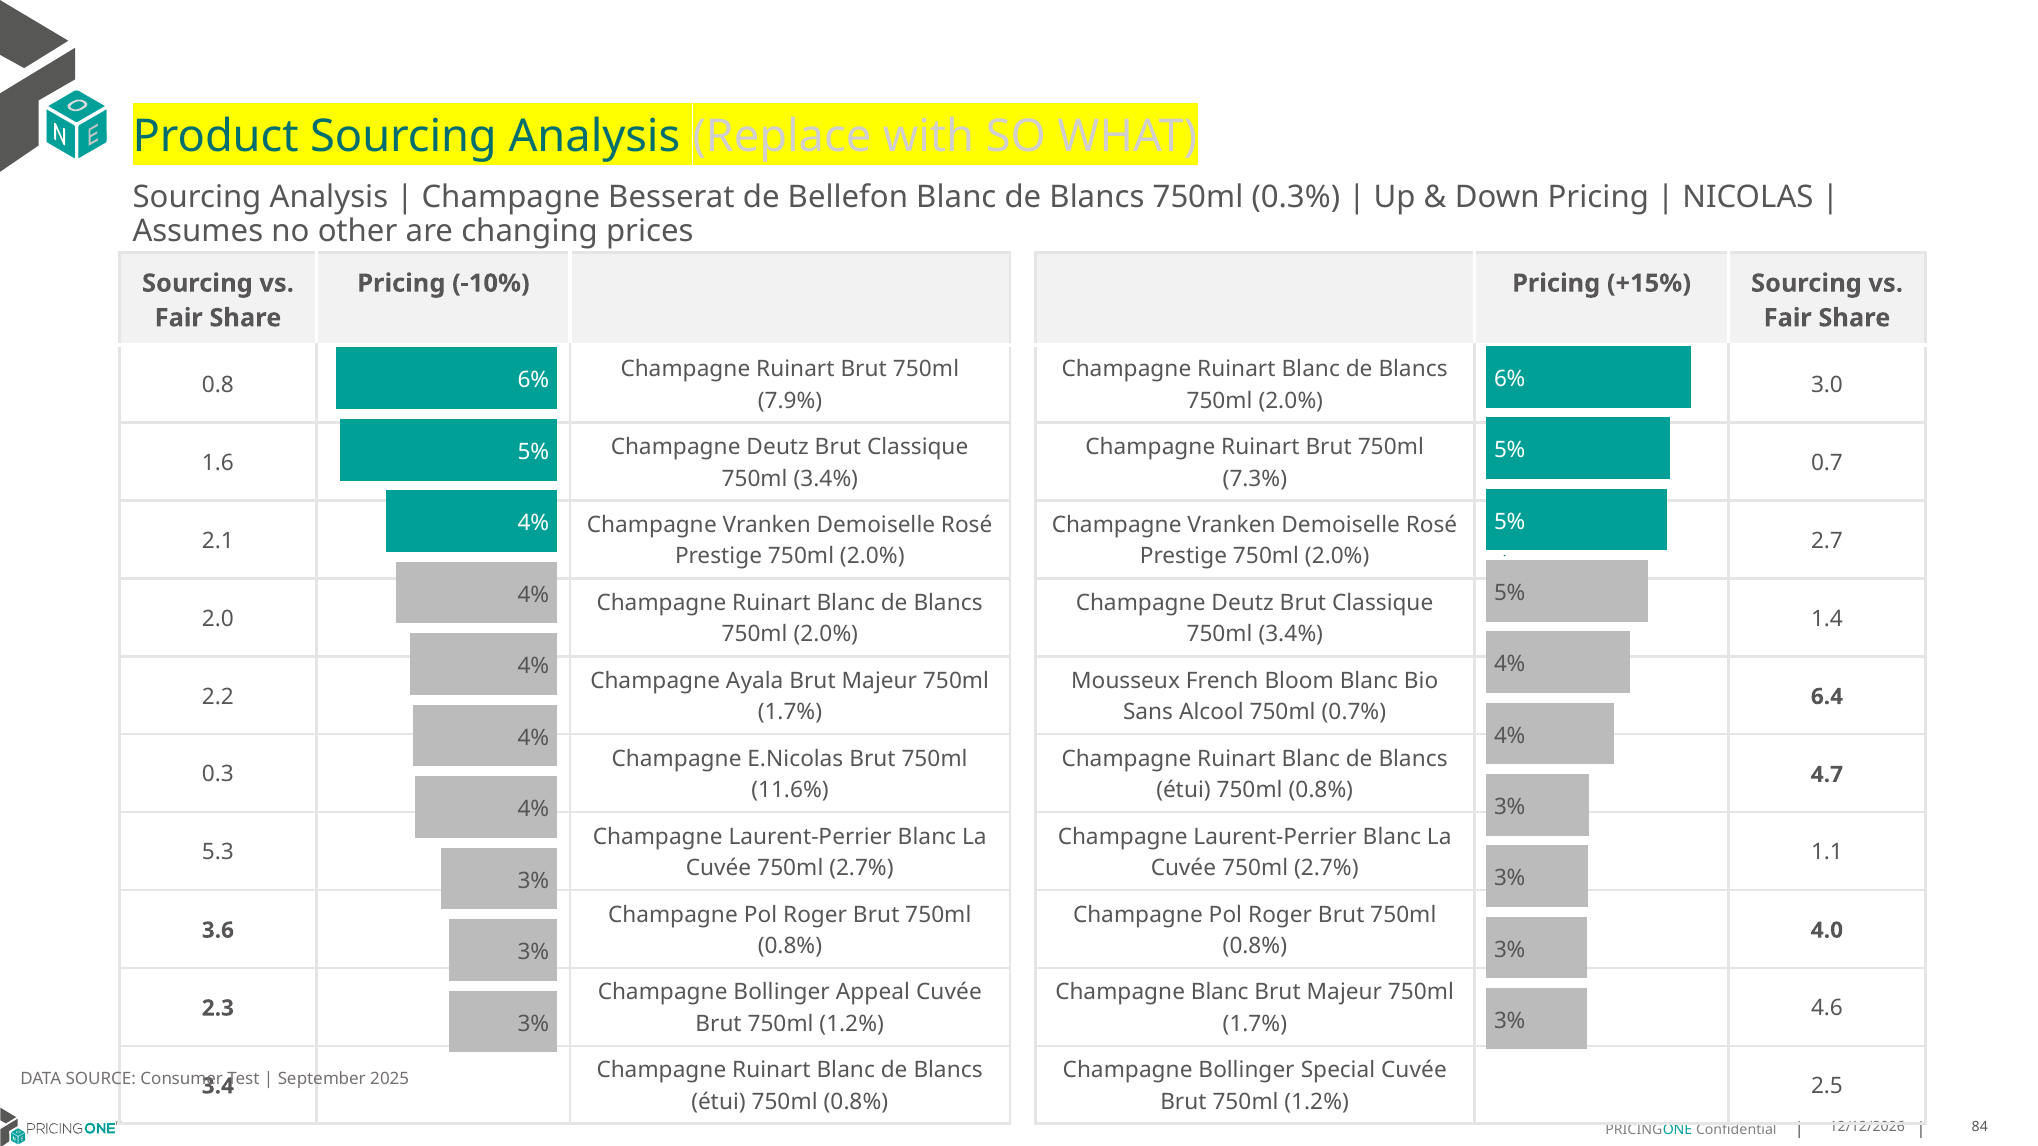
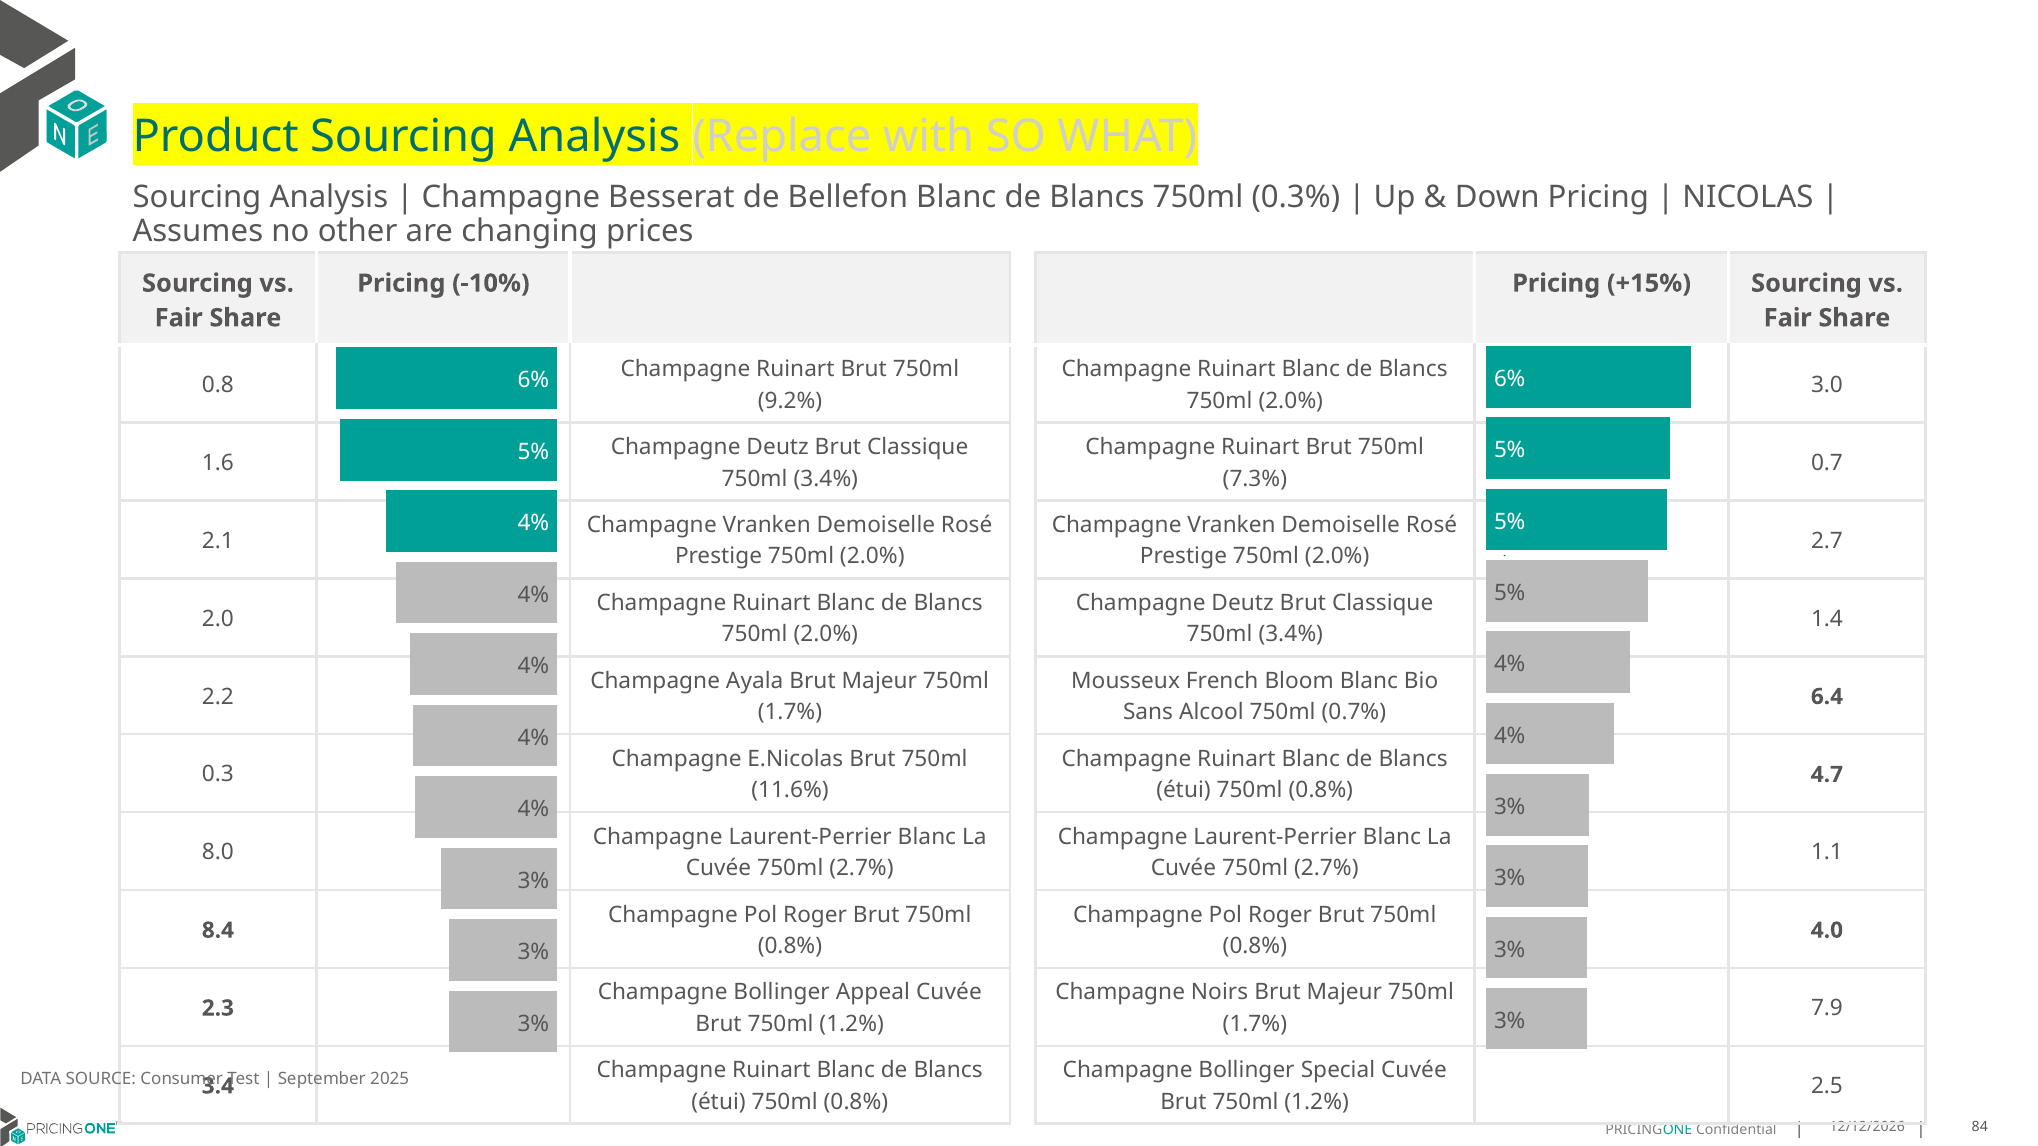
7.9%: 7.9% -> 9.2% (790, 401)
5.3: 5.3 -> 8.0 (218, 853)
3.6: 3.6 -> 8.4 (218, 931)
Champagne Blanc: Blanc -> Noirs (1220, 993)
4.6: 4.6 -> 7.9 (1827, 1008)
